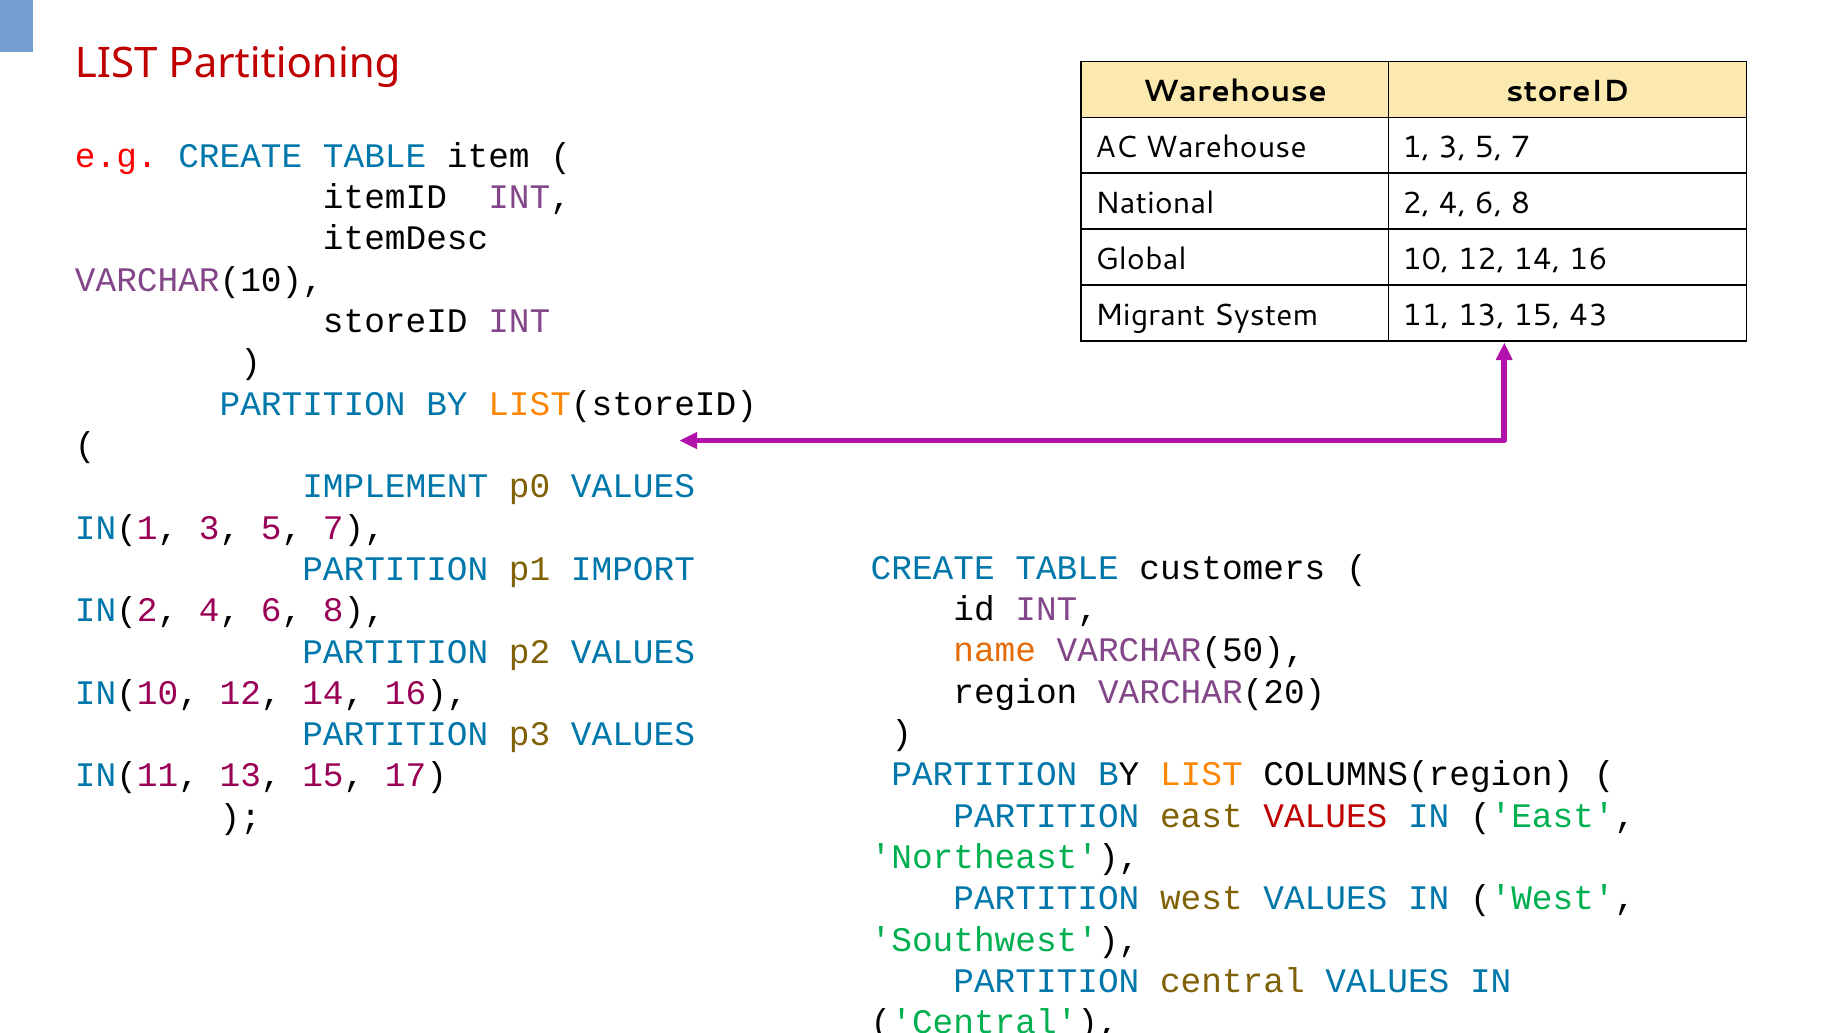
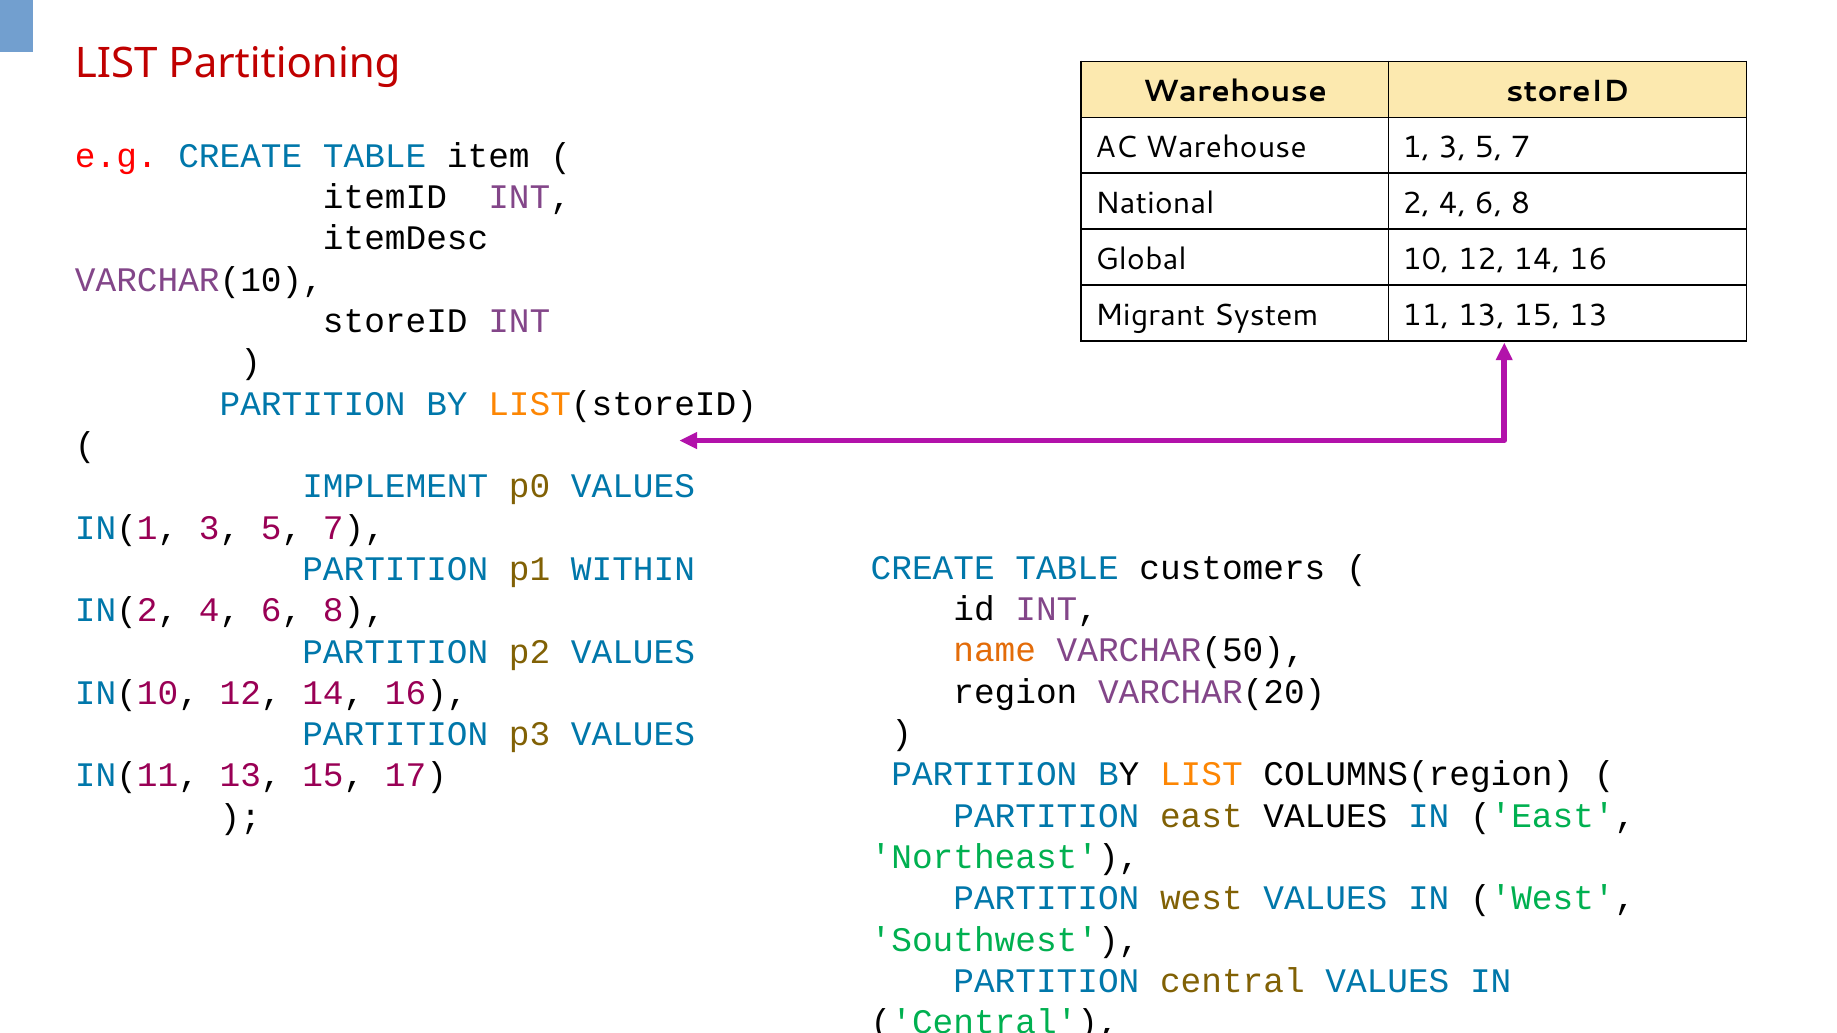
15 43: 43 -> 13 (1588, 315)
IMPORT: IMPORT -> WITHIN (633, 569)
VALUES colour: red -> black (1325, 816)
